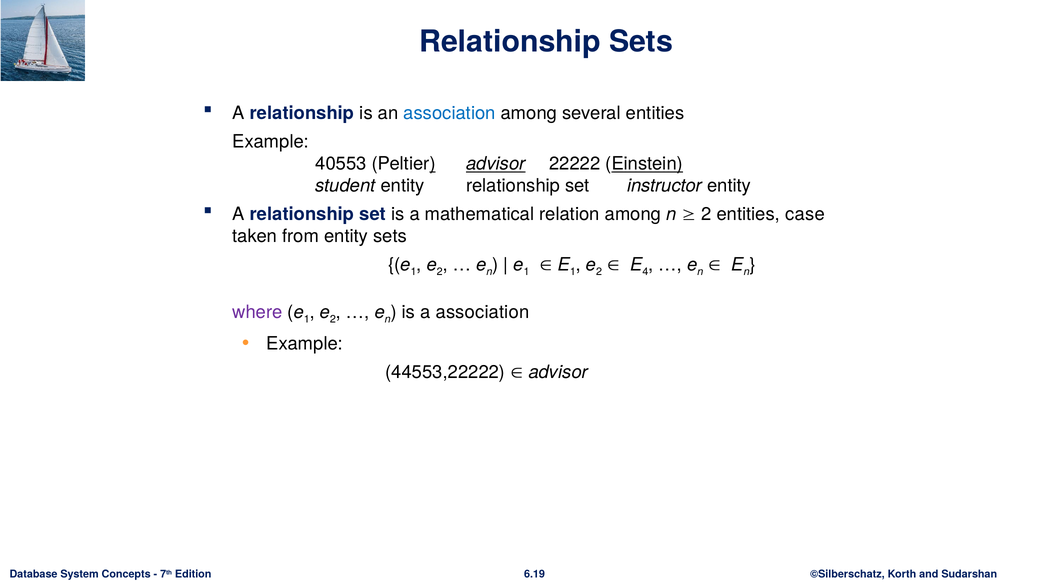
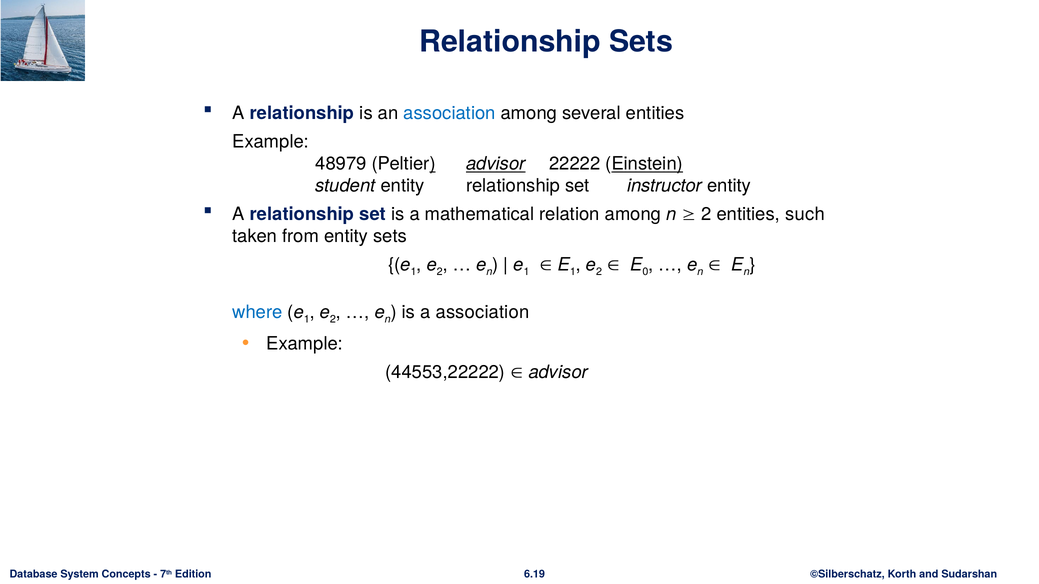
40553: 40553 -> 48979 (341, 164)
case: case -> such (805, 214)
4: 4 -> 0 (645, 272)
where colour: purple -> blue (257, 312)
